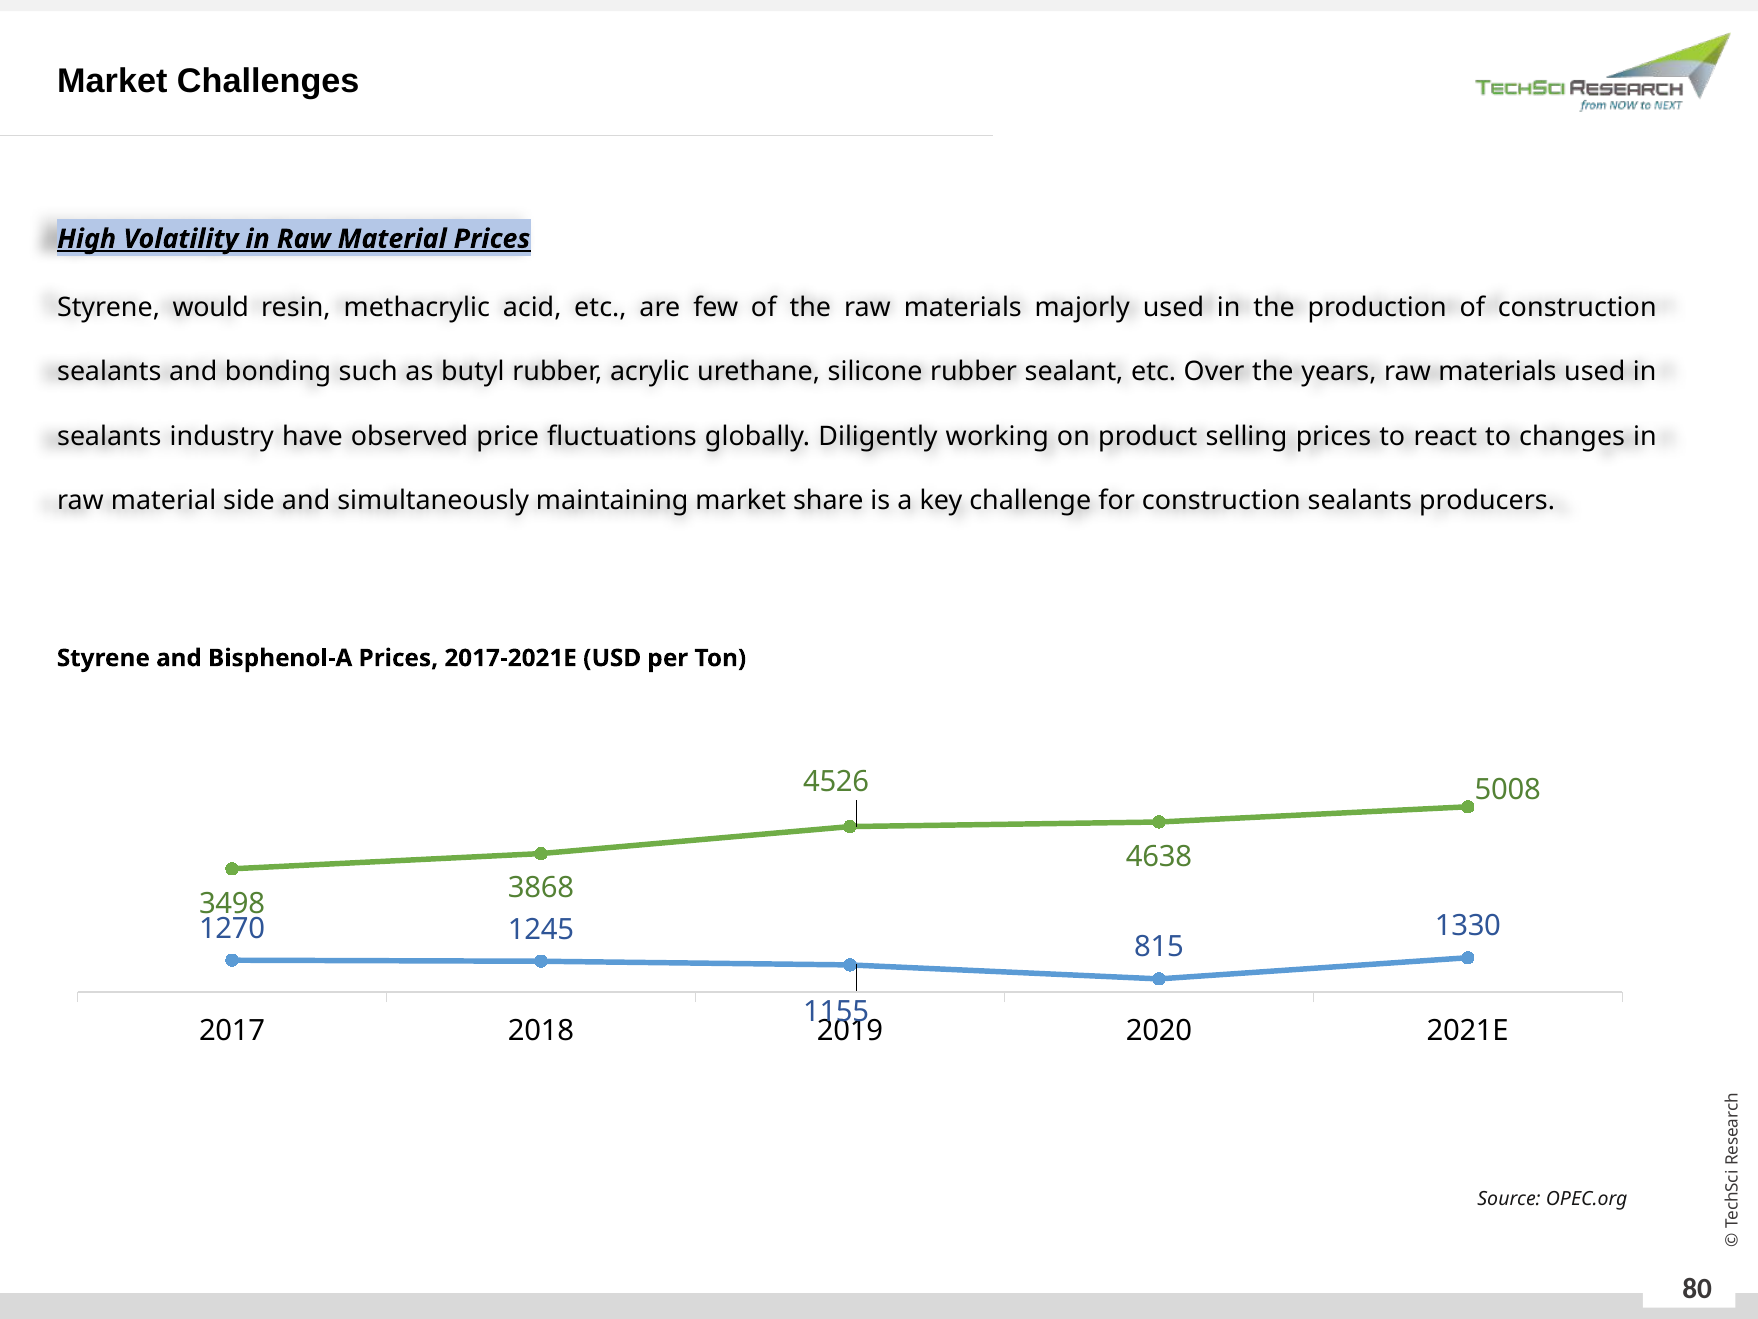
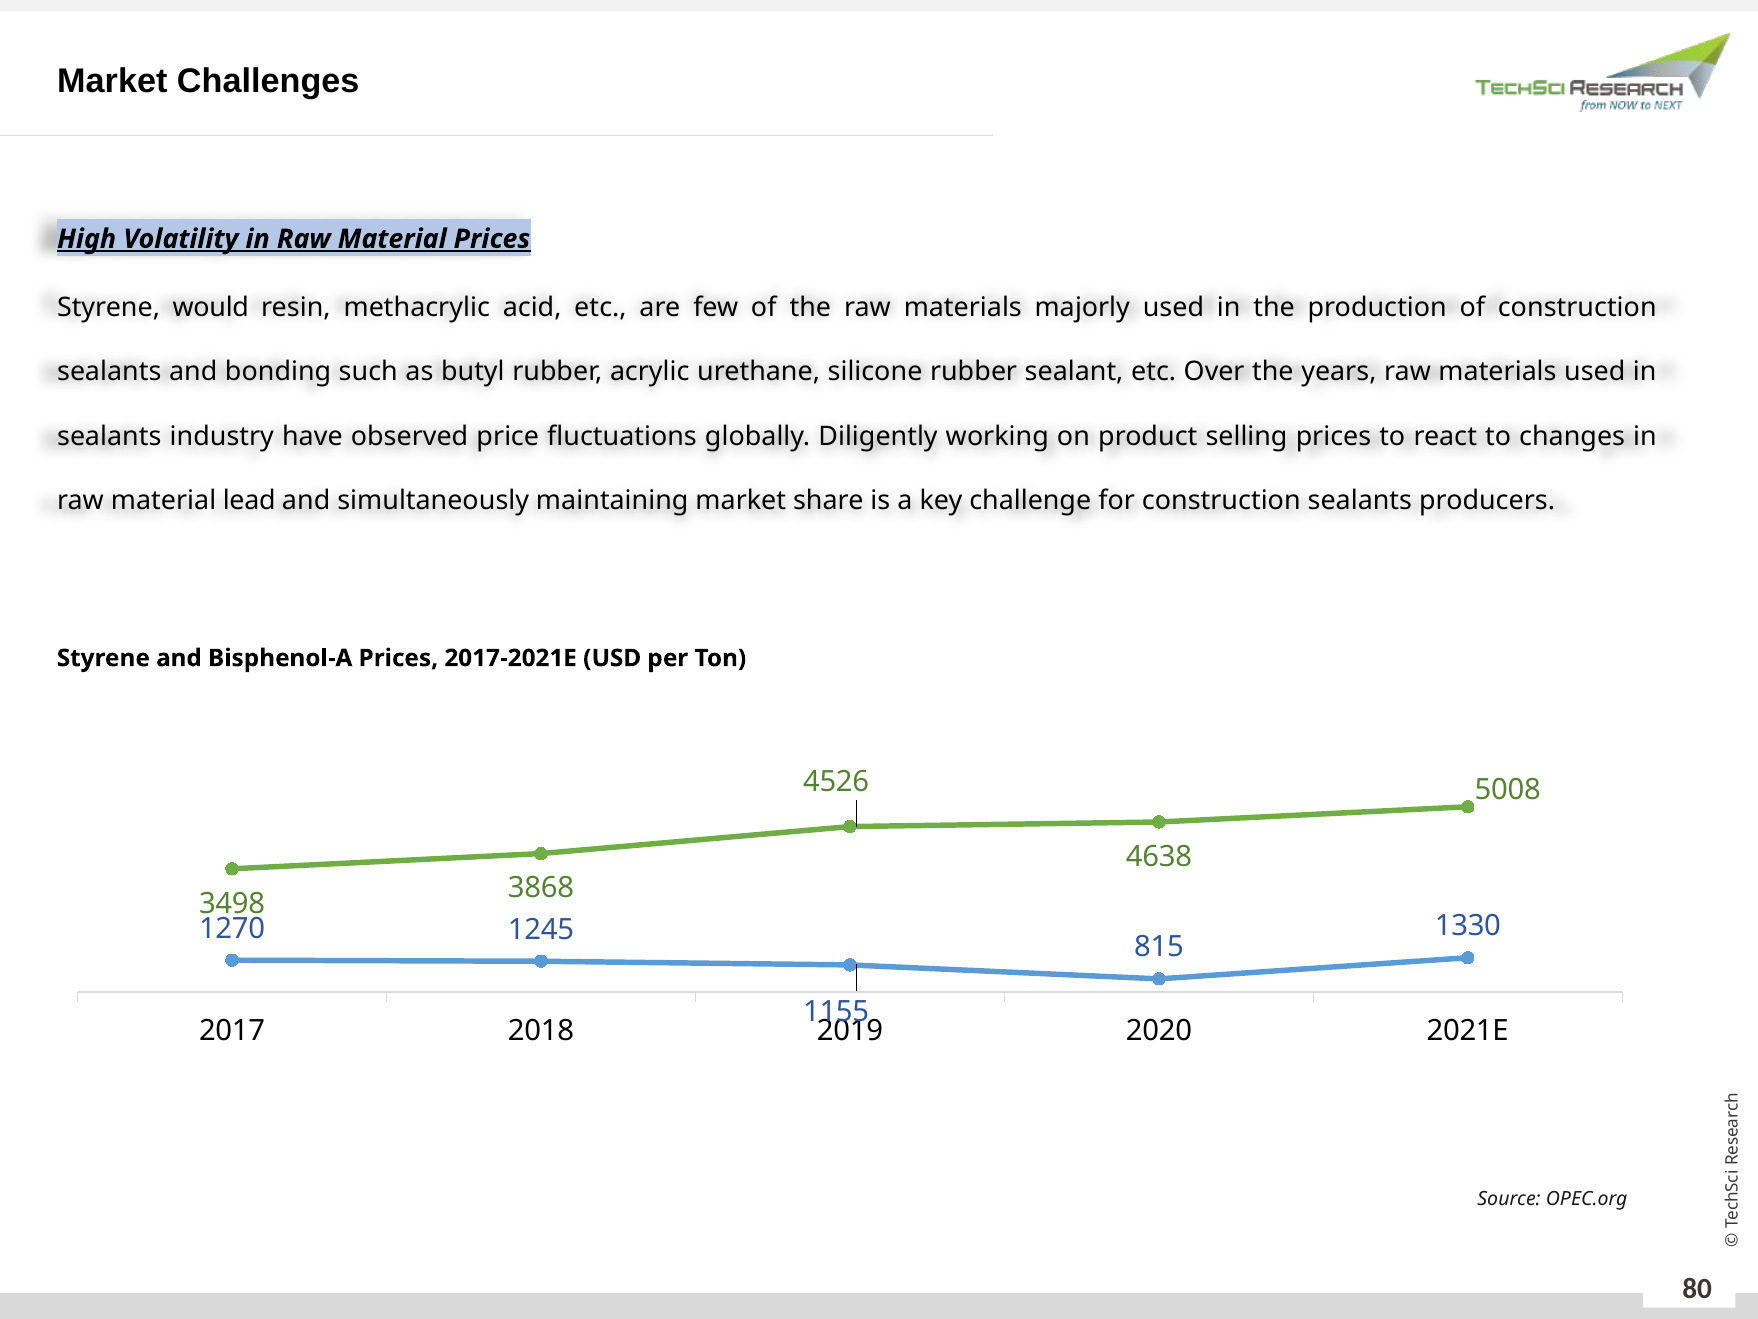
side: side -> lead (249, 501)
